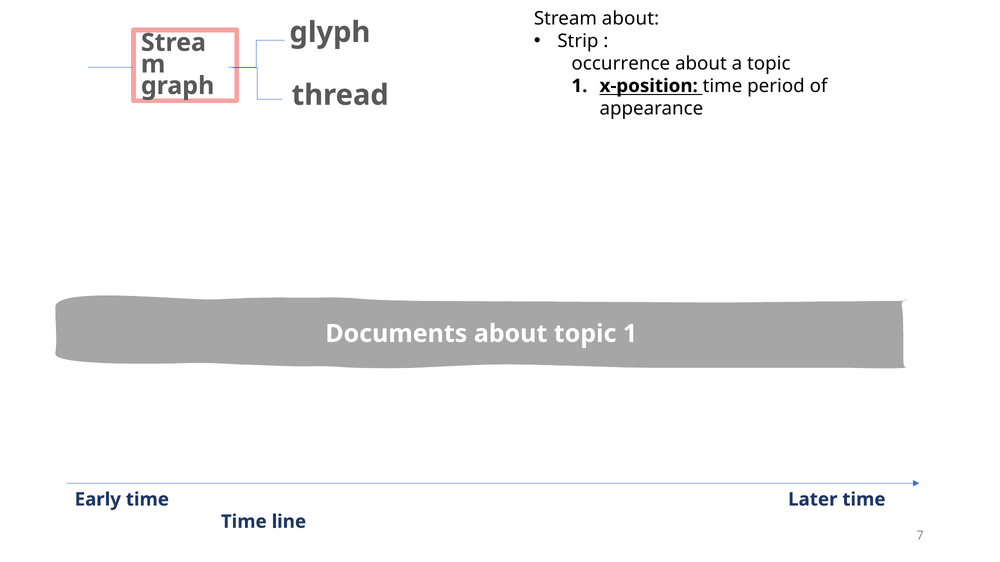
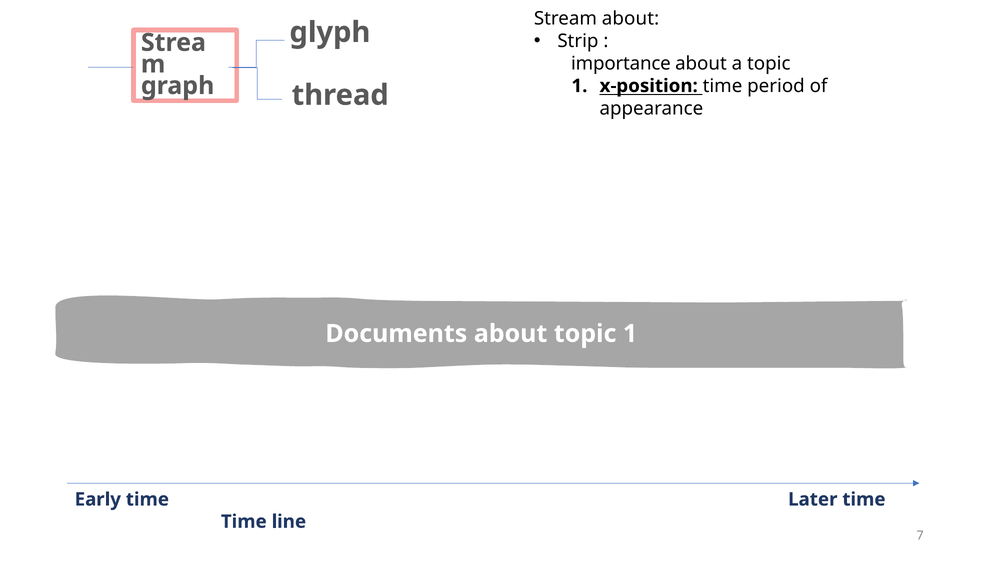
occurrence: occurrence -> importance (621, 63)
